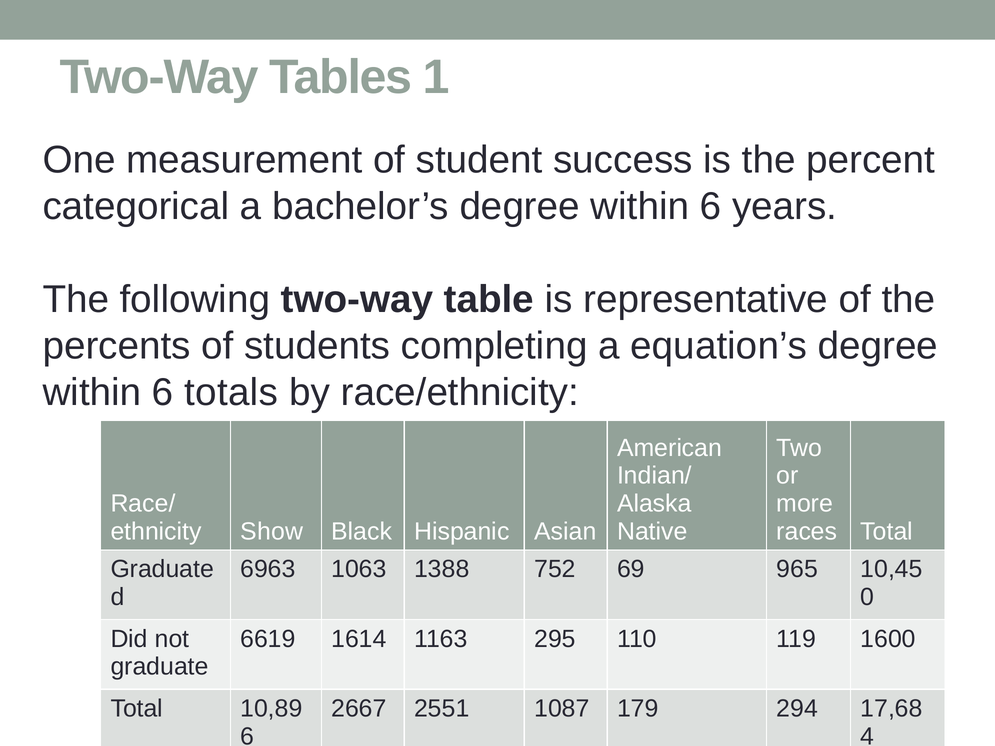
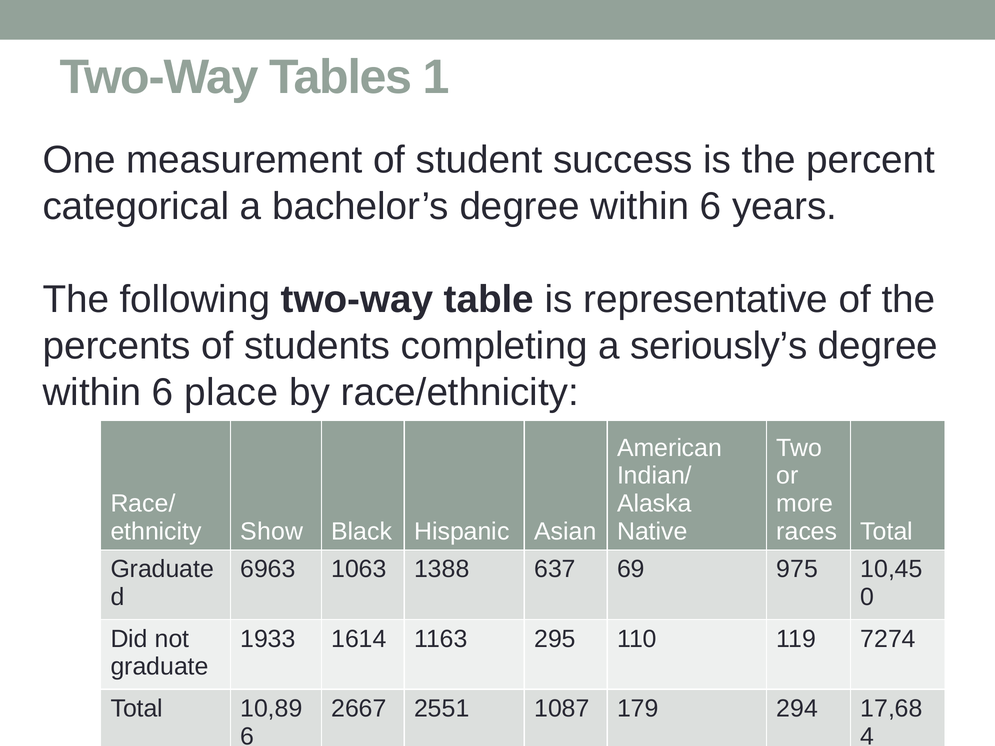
equation’s: equation’s -> seriously’s (719, 346)
totals: totals -> place (231, 392)
752: 752 -> 637 (555, 569)
965: 965 -> 975 (797, 569)
6619: 6619 -> 1933 (268, 639)
1600: 1600 -> 7274 (888, 639)
